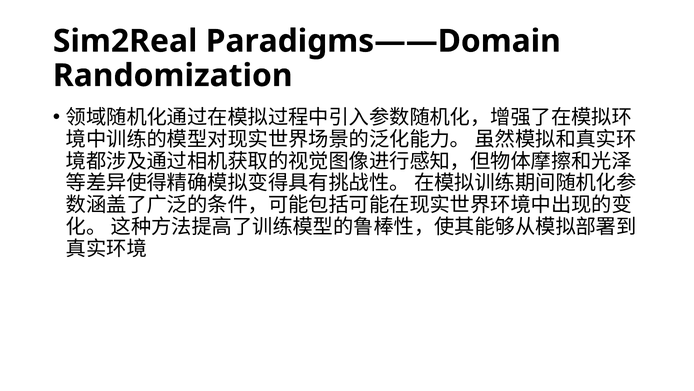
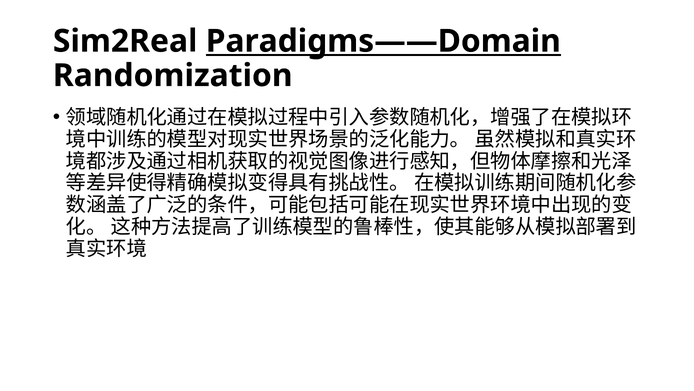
Paradigms——Domain underline: none -> present (383, 41)
